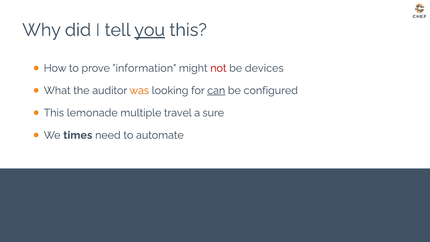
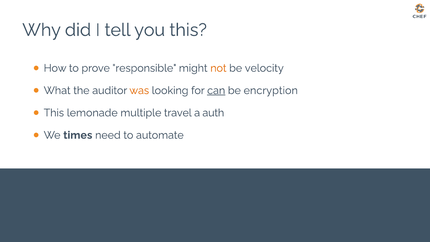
you underline: present -> none (150, 30)
information: information -> responsible (144, 68)
not colour: red -> orange (218, 68)
devices: devices -> velocity (264, 68)
configured: configured -> encryption (271, 90)
sure: sure -> auth (213, 113)
